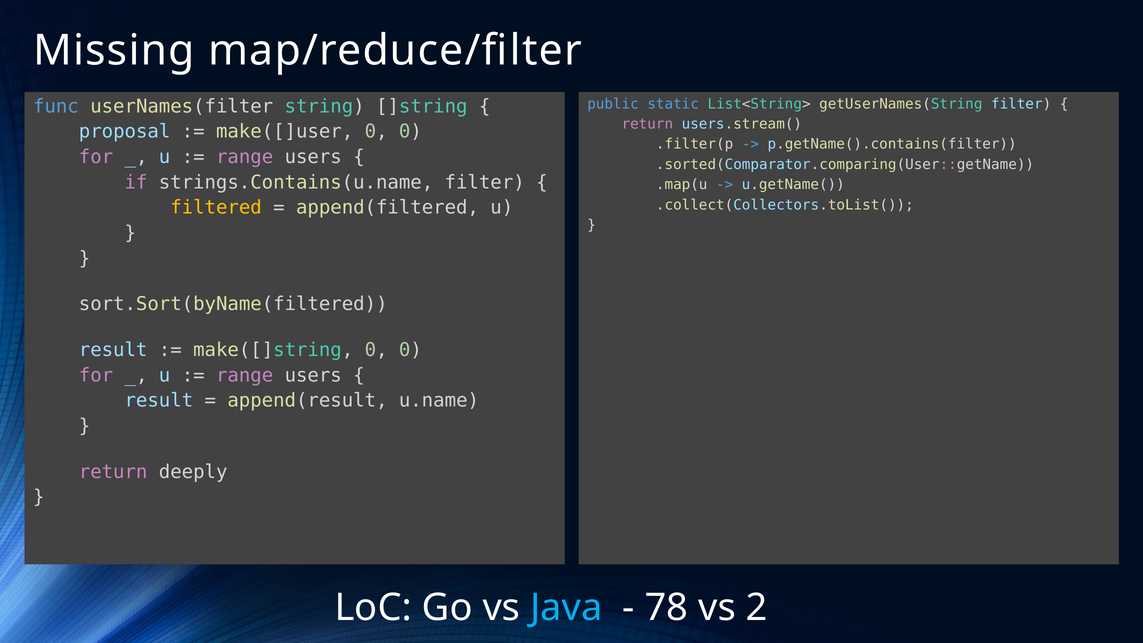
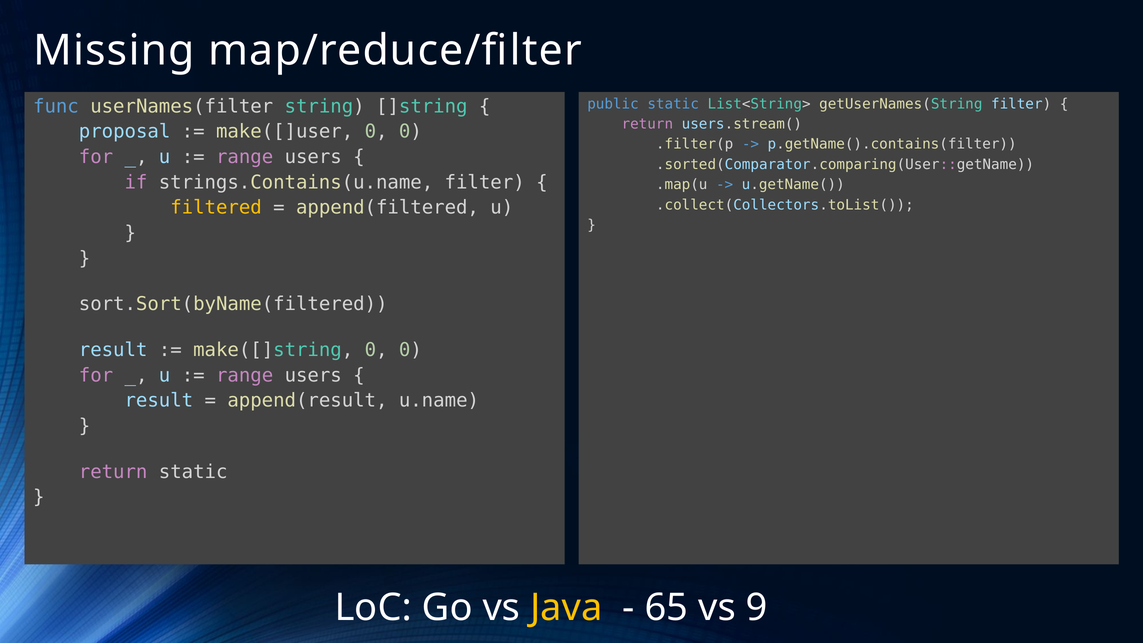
return deeply: deeply -> static (193, 472)
Java colour: light blue -> yellow (566, 608)
78: 78 -> 65 (666, 608)
2: 2 -> 9 (757, 608)
